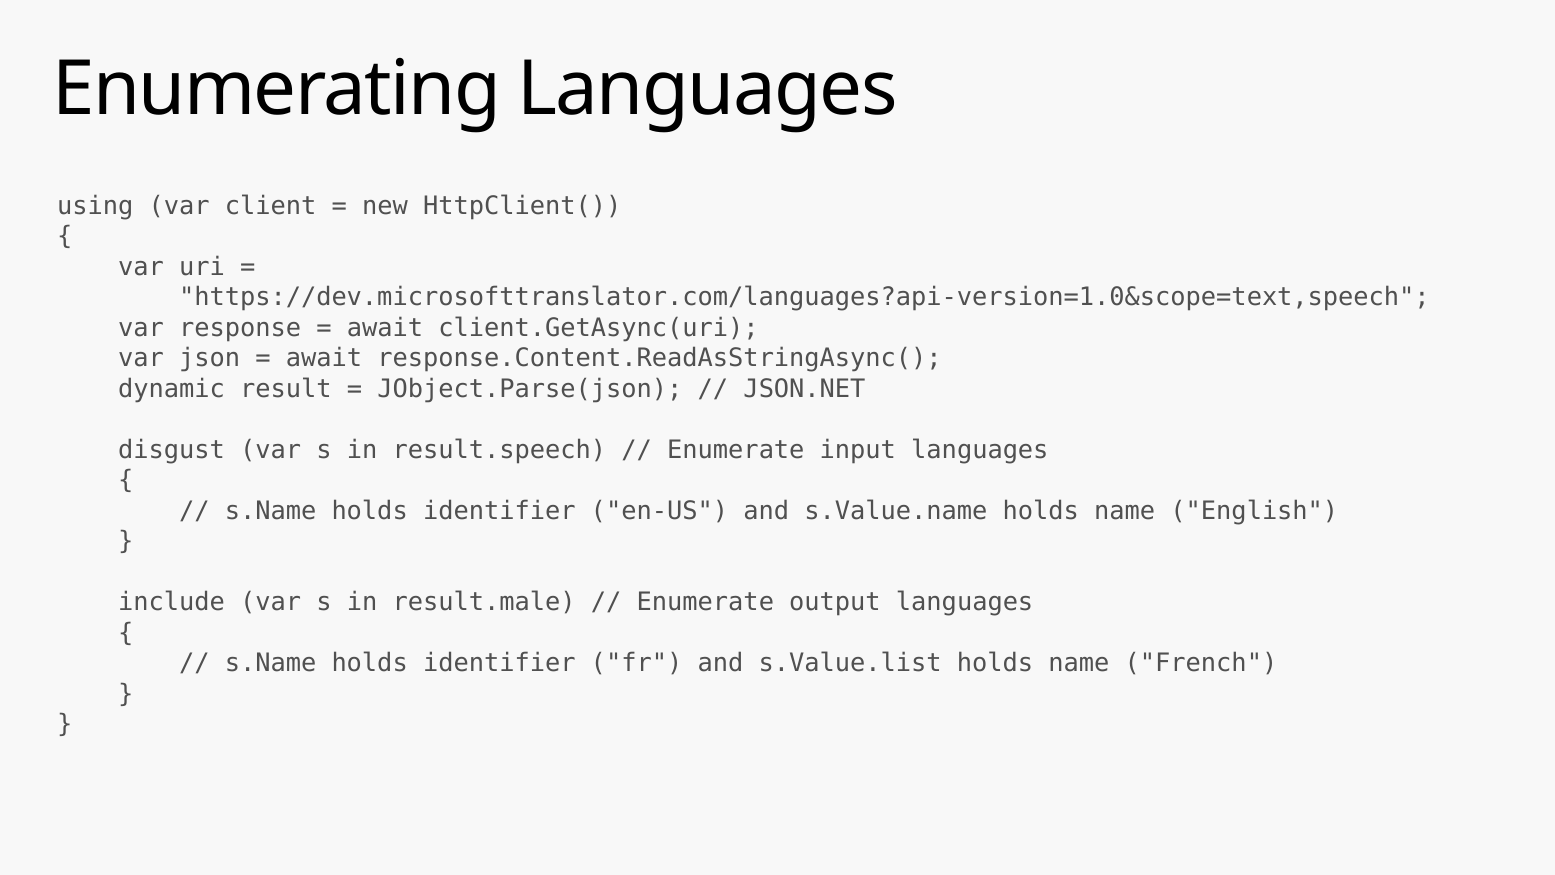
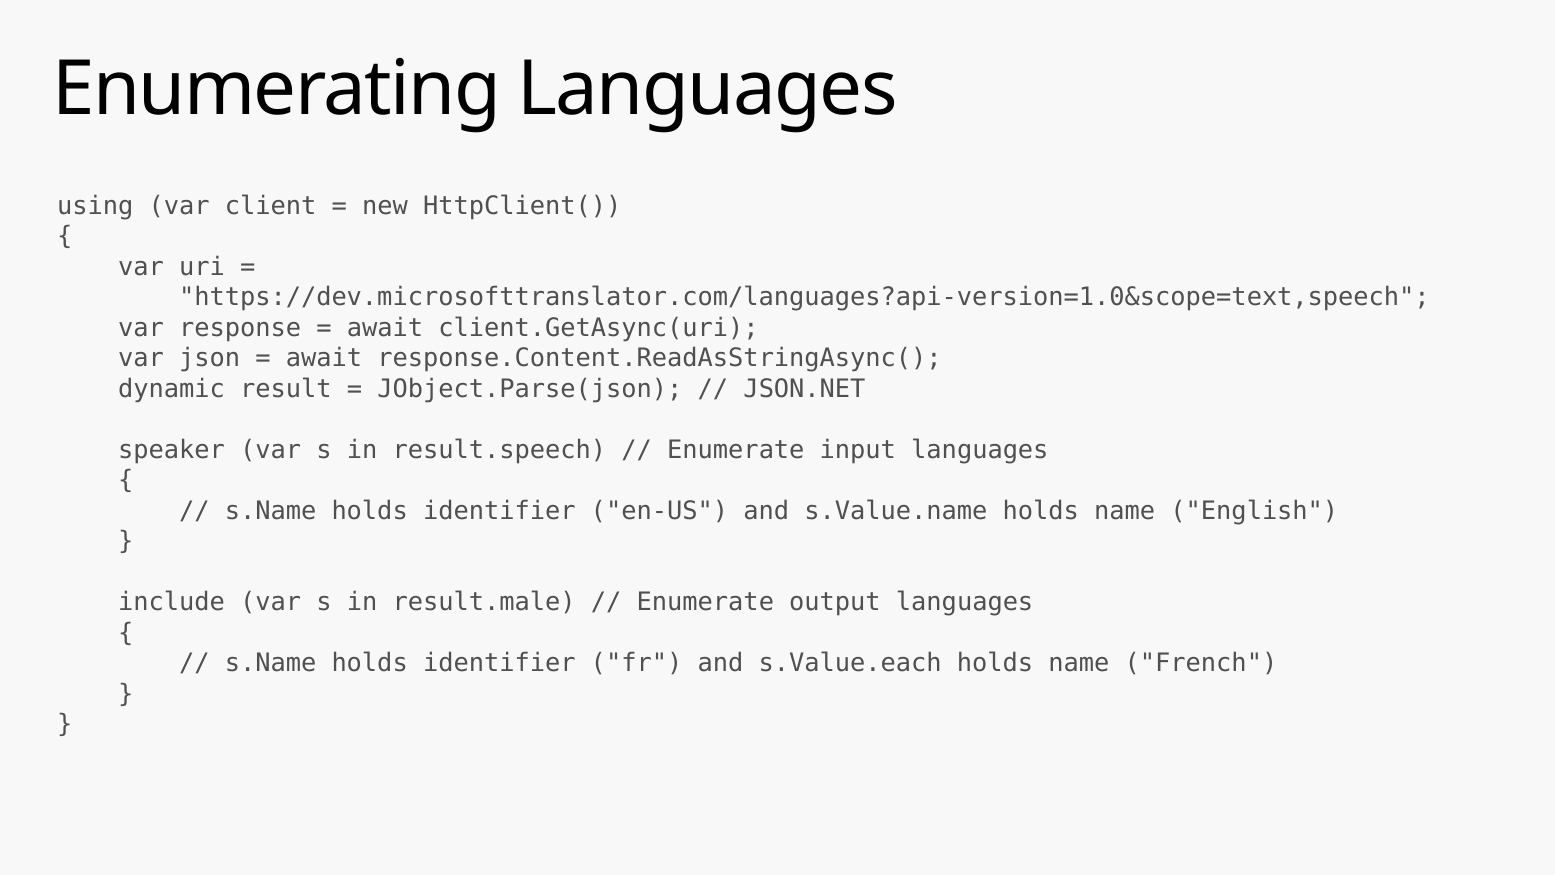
disgust: disgust -> speaker (172, 450)
s.Value.list: s.Value.list -> s.Value.each (850, 663)
